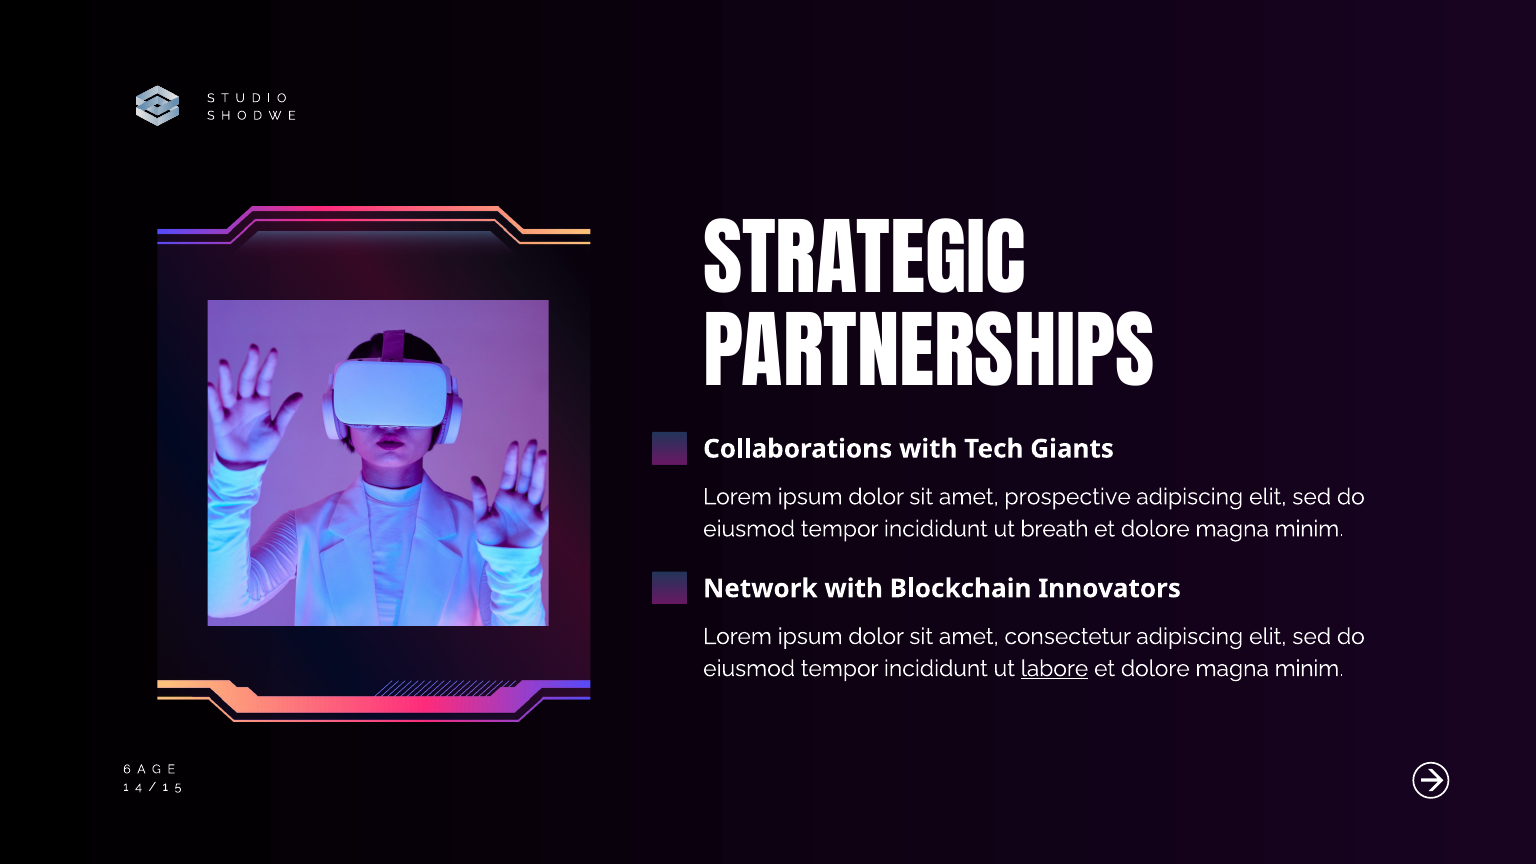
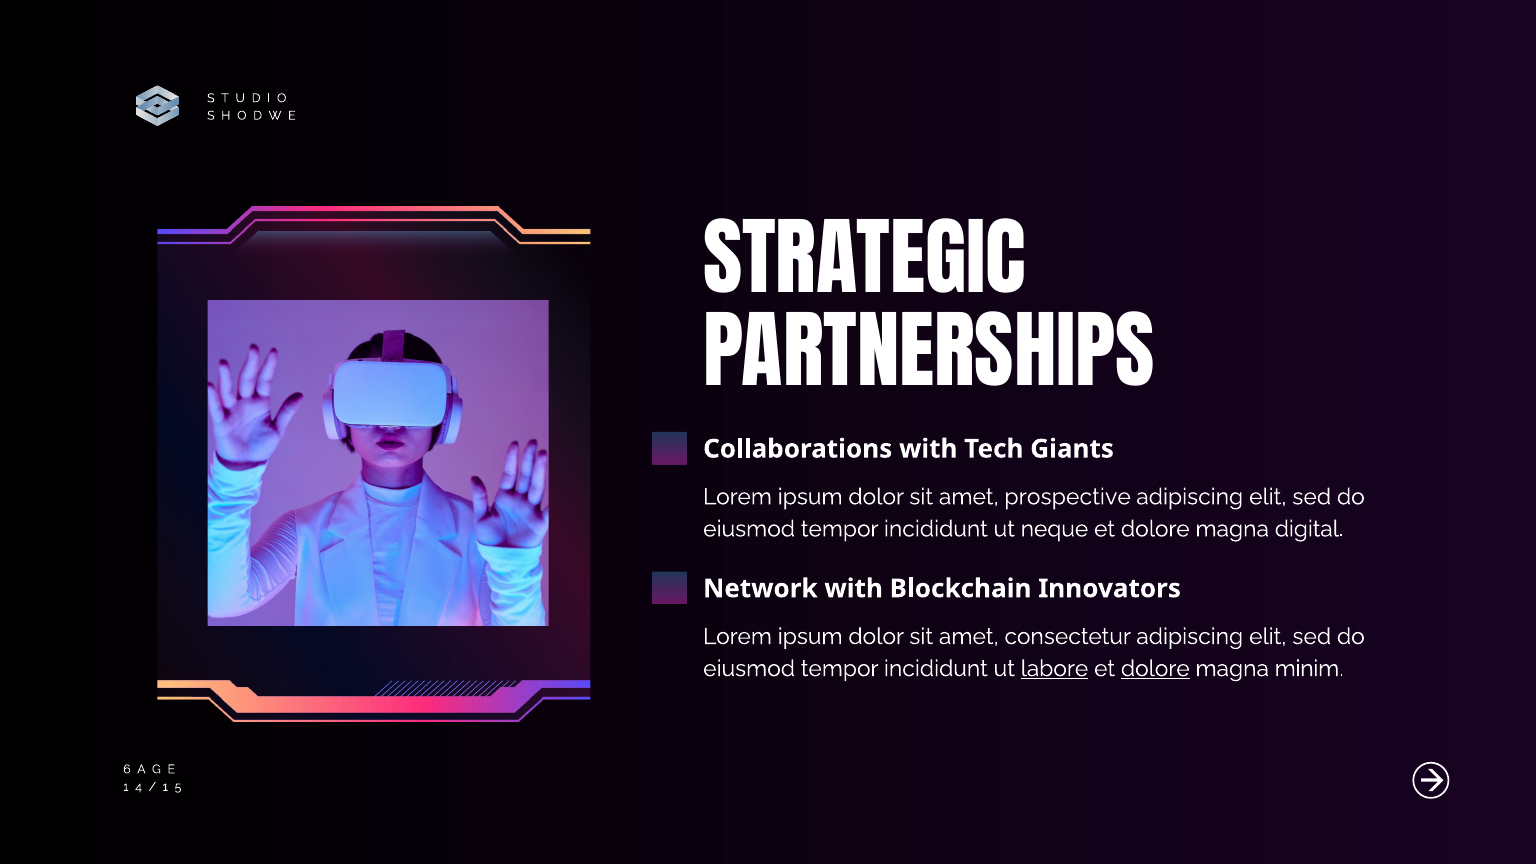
breath: breath -> neque (1054, 529)
minim: minim -> digital (1309, 529)
dolore underline: none -> present (1155, 669)
